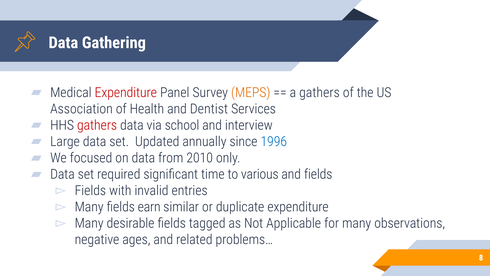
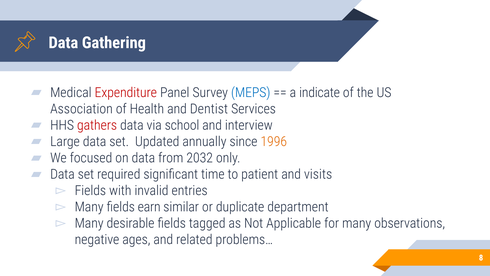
MEPS colour: orange -> blue (251, 92)
a gathers: gathers -> indicate (320, 92)
1996 colour: blue -> orange (274, 141)
2010: 2010 -> 2032 (200, 158)
various: various -> patient (260, 174)
and fields: fields -> visits (318, 174)
duplicate expenditure: expenditure -> department (298, 207)
